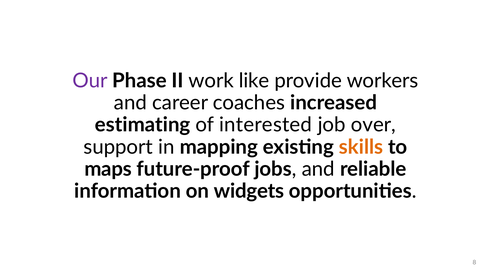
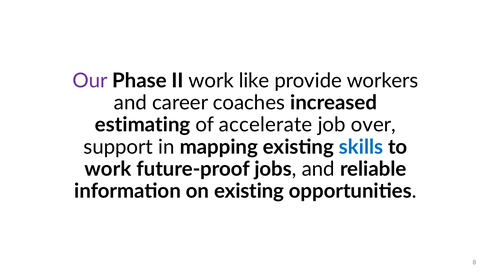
interested: interested -> accelerate (266, 125)
skills colour: orange -> blue (361, 147)
maps: maps -> work (108, 169)
on widgets: widgets -> existing (249, 191)
